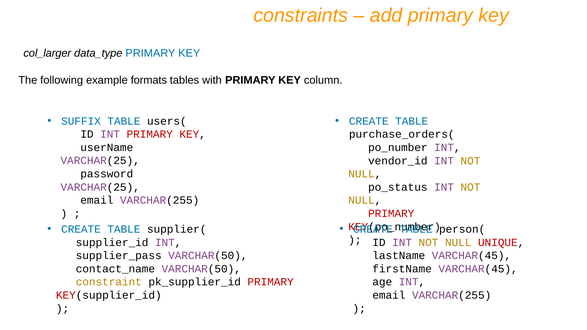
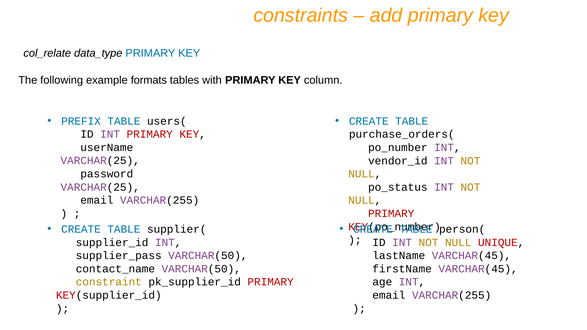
col_larger: col_larger -> col_relate (47, 53)
SUFFIX: SUFFIX -> PREFIX (81, 121)
